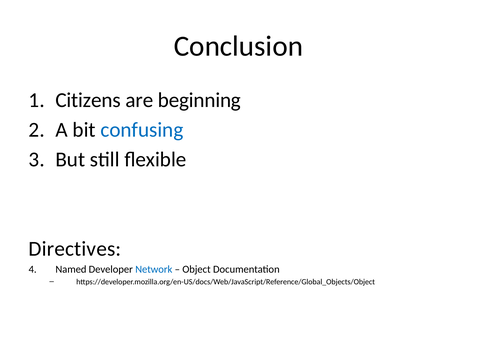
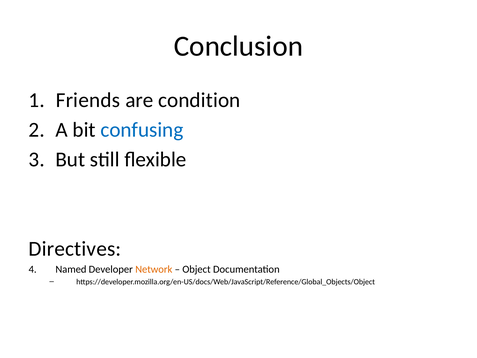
Citizens: Citizens -> Friends (88, 100)
beginning: beginning -> condition (199, 100)
Network colour: blue -> orange (154, 269)
